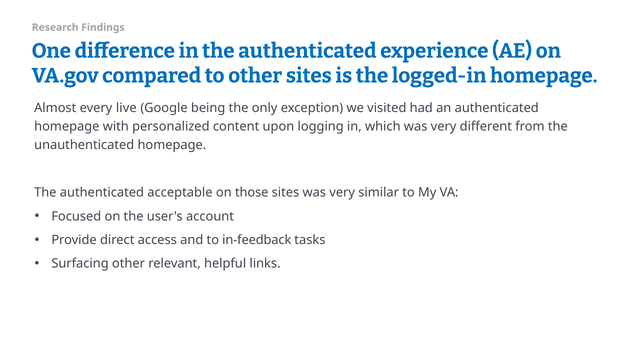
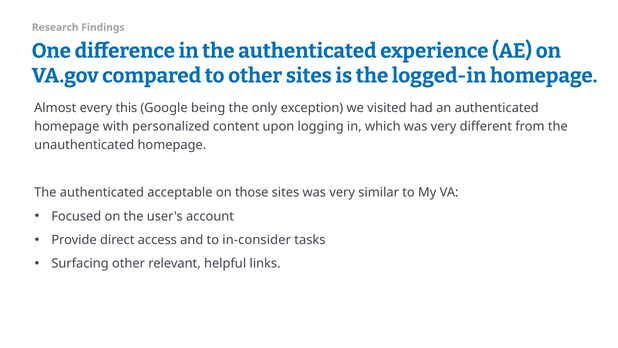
live: live -> this (126, 108)
in-feedback: in-feedback -> in-consider (257, 240)
